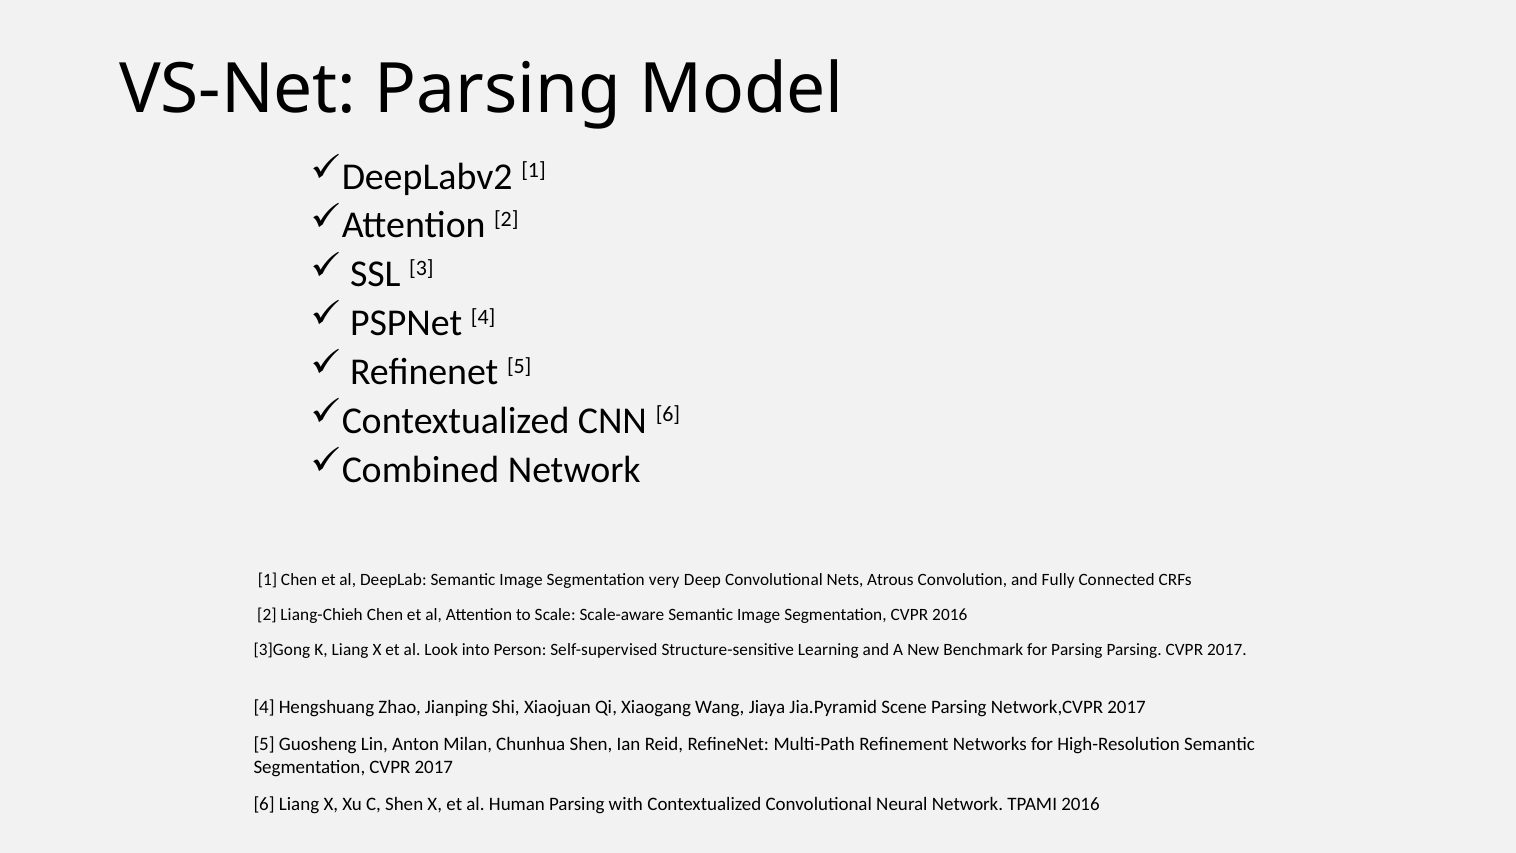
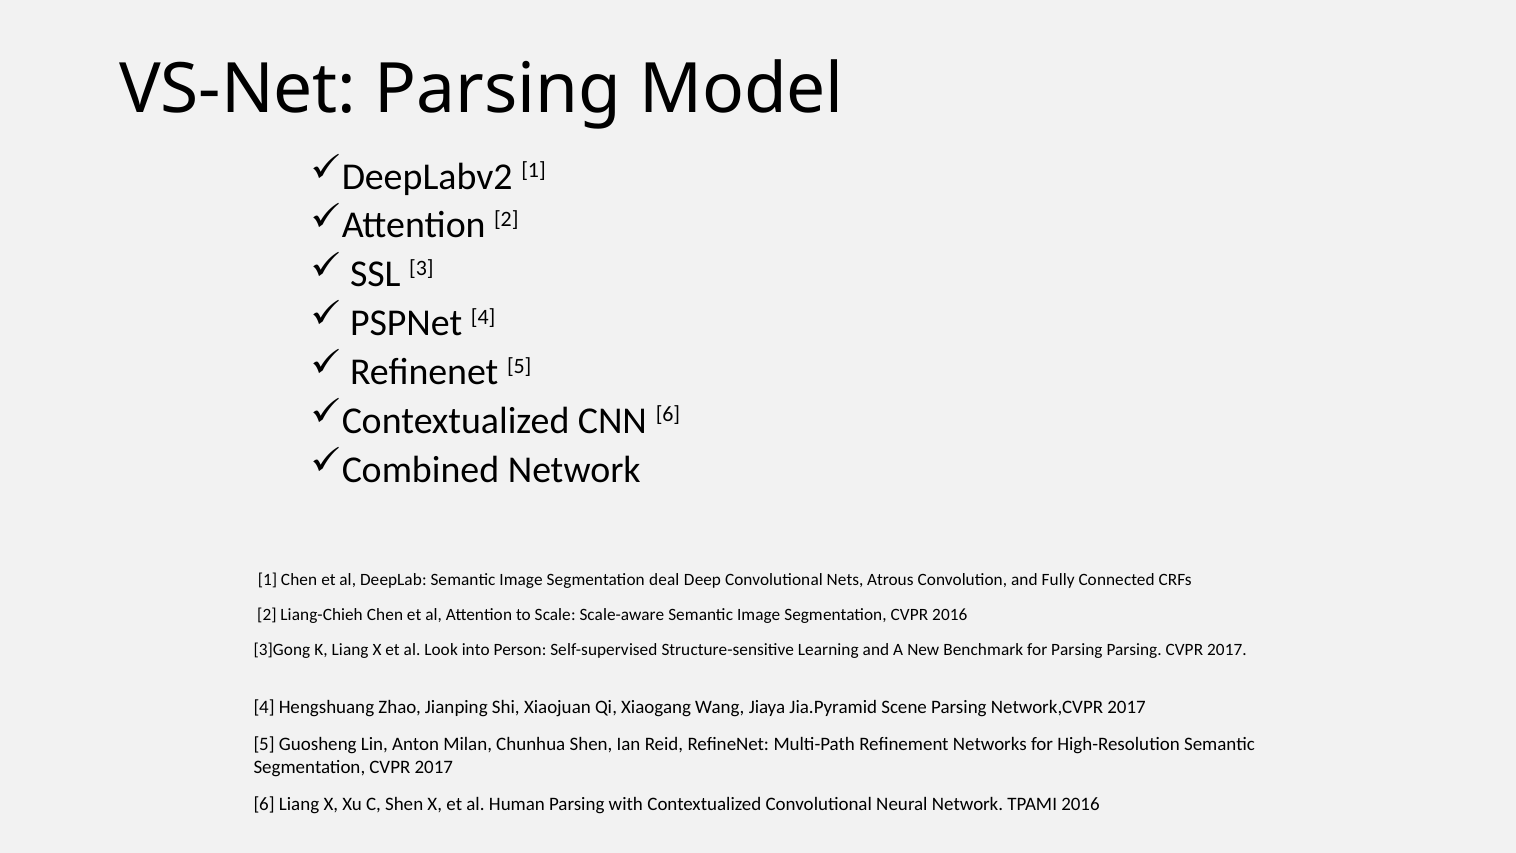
very: very -> deal (664, 580)
